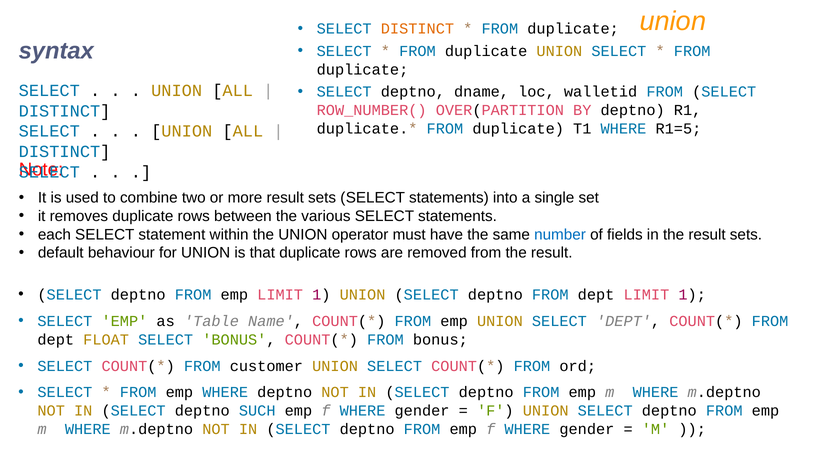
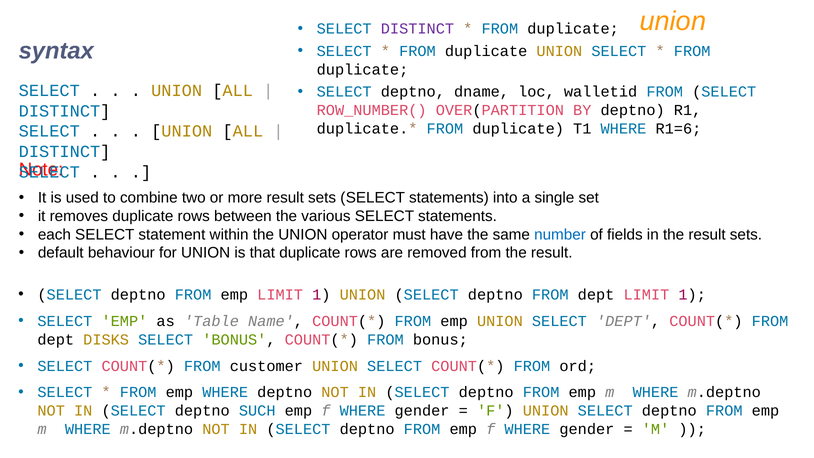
DISTINCT colour: orange -> purple (417, 29)
R1=5: R1=5 -> R1=6 (678, 128)
FLOAT: FLOAT -> DISKS (106, 339)
